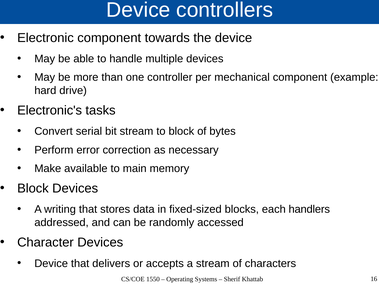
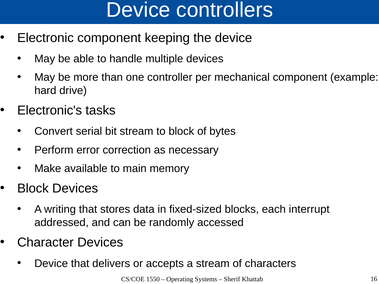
towards: towards -> keeping (167, 38)
handlers: handlers -> interrupt (309, 210)
